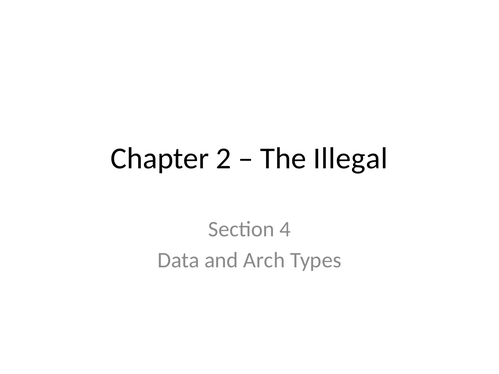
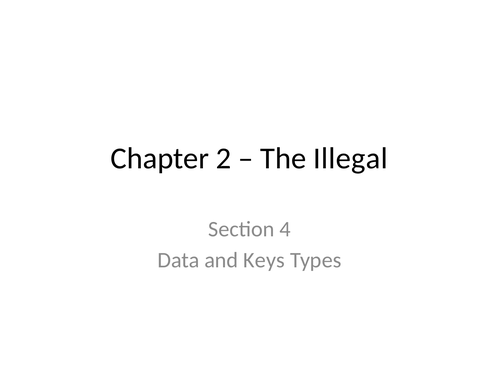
Arch: Arch -> Keys (264, 260)
